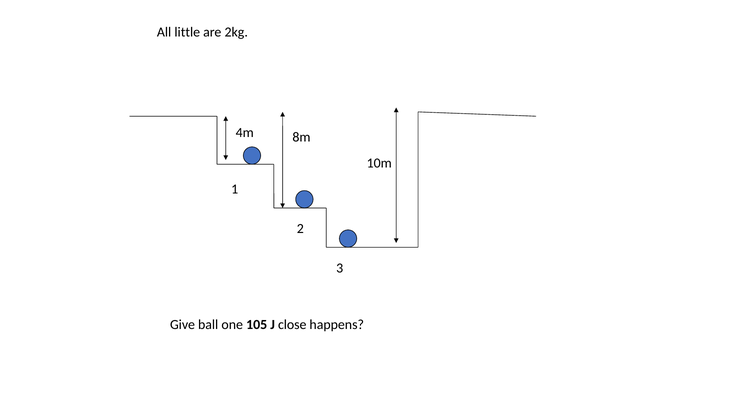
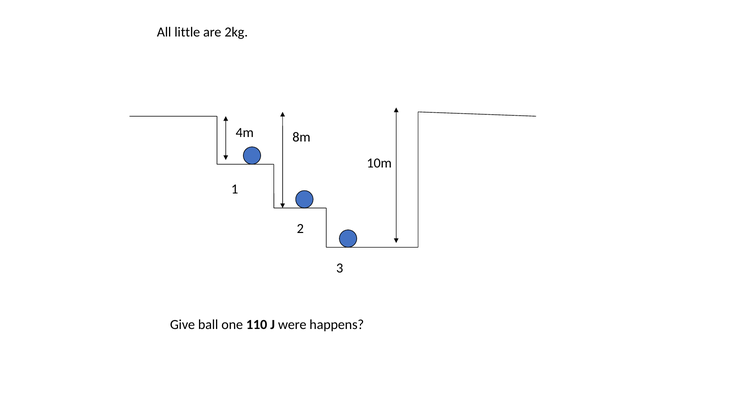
105: 105 -> 110 (257, 325)
close: close -> were (292, 325)
